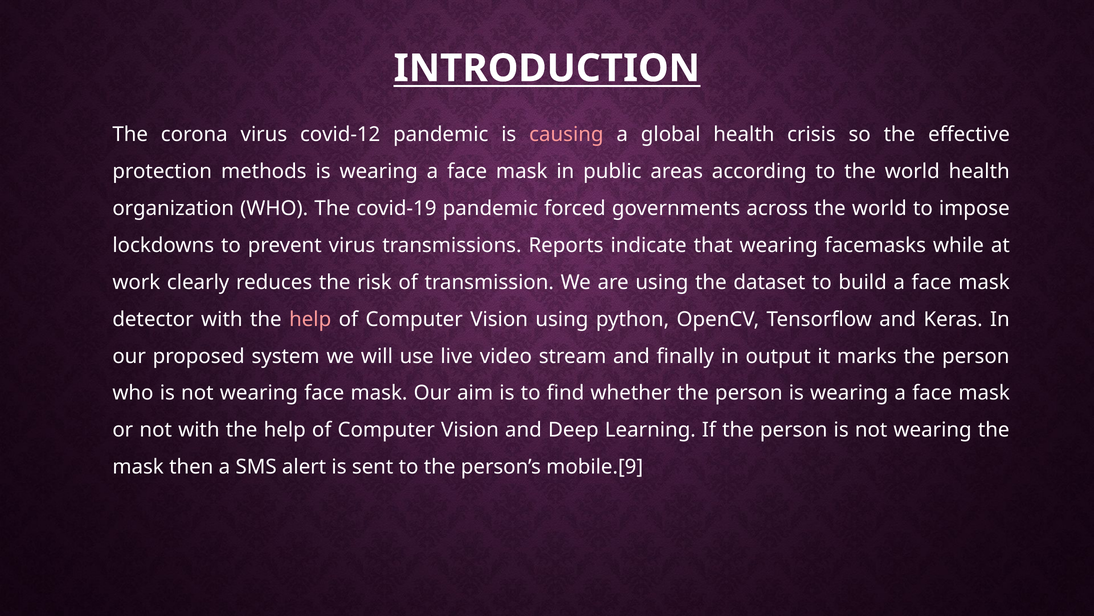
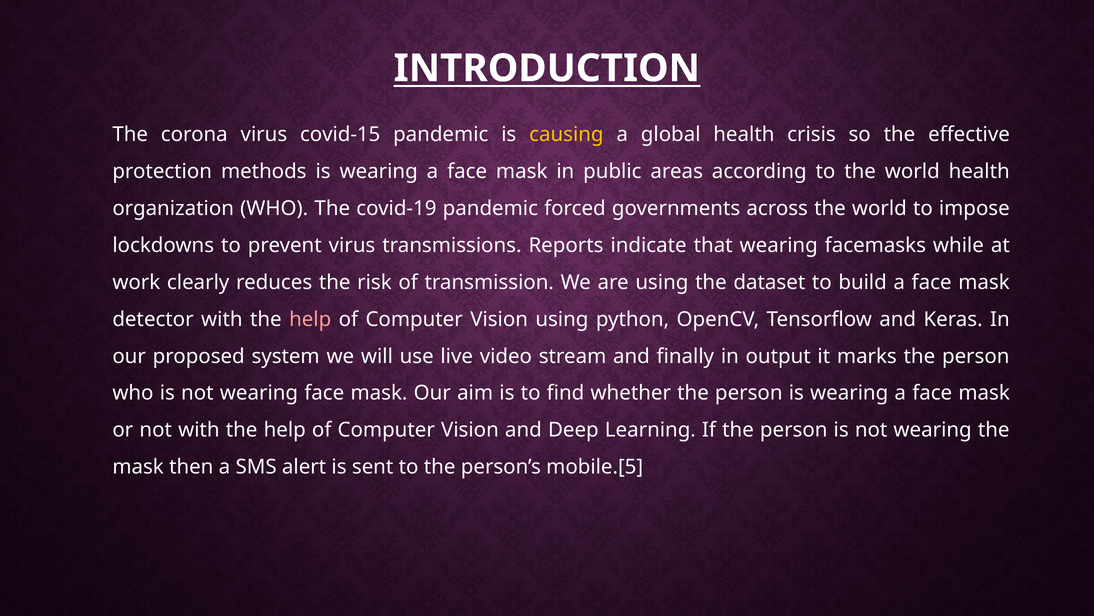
covid-12: covid-12 -> covid-15 (340, 134)
causing colour: pink -> yellow (566, 134)
mobile.[9: mobile.[9 -> mobile.[5 (595, 467)
